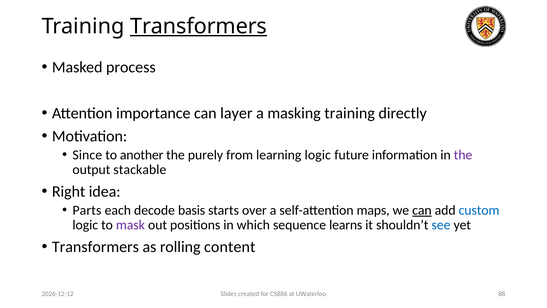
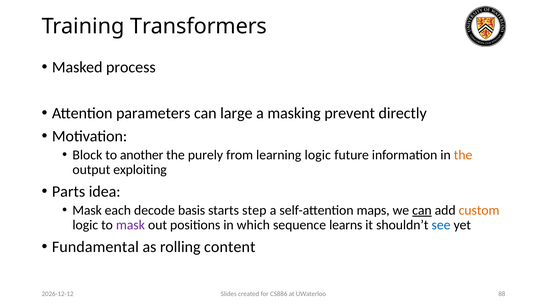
Transformers underline: present -> none (199, 26)
importance: importance -> parameters (153, 113)
layer: layer -> large (236, 113)
masking training: training -> prevent (350, 113)
Since: Since -> Block (87, 155)
the colour: purple -> orange (463, 155)
stackable: stackable -> exploiting (140, 170)
Right: Right -> Parts (69, 191)
Parts: Parts -> Mask (87, 210)
over: over -> step (254, 210)
custom colour: blue -> orange (479, 210)
Transformers: Transformers -> Fundamental (95, 247)
